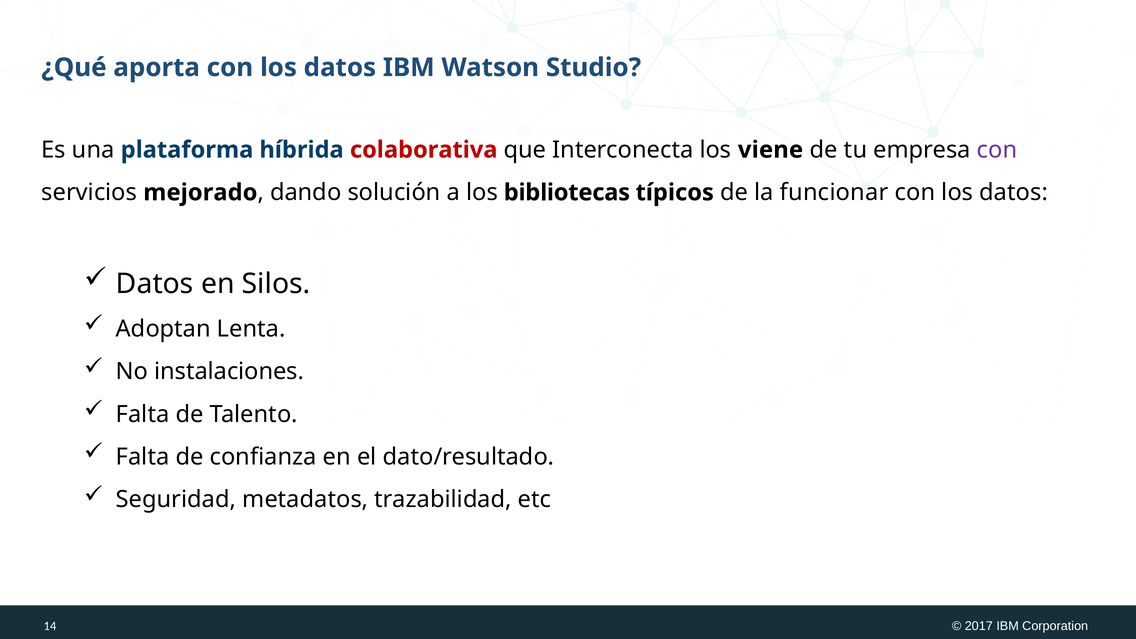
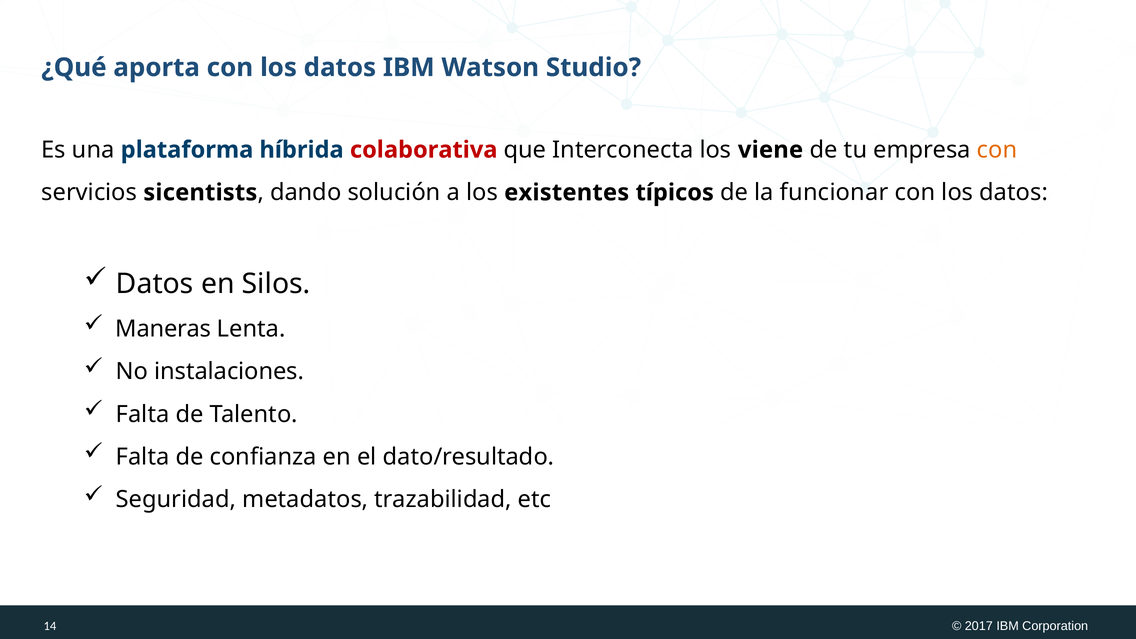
con colour: purple -> orange (997, 150)
mejorado: mejorado -> sicentists (200, 193)
bibliotecas: bibliotecas -> existentes (567, 193)
Adoptan: Adoptan -> Maneras (163, 329)
